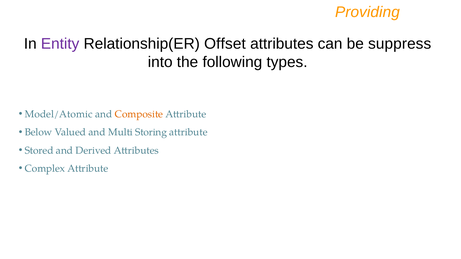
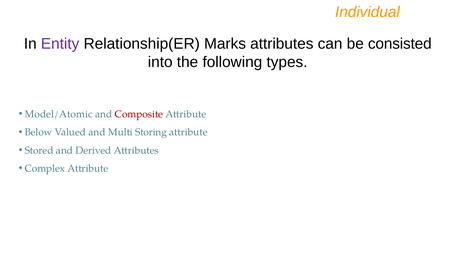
Providing: Providing -> Individual (367, 12)
Offset: Offset -> Marks (225, 44)
suppress: suppress -> consisted (400, 44)
Composite colour: orange -> red (139, 114)
